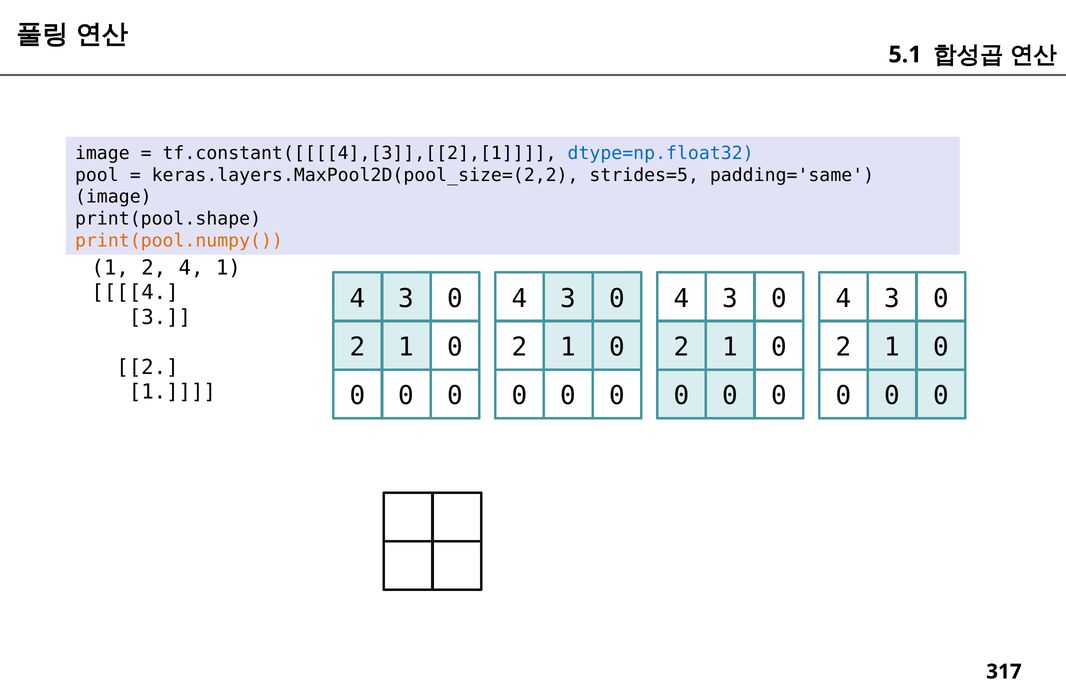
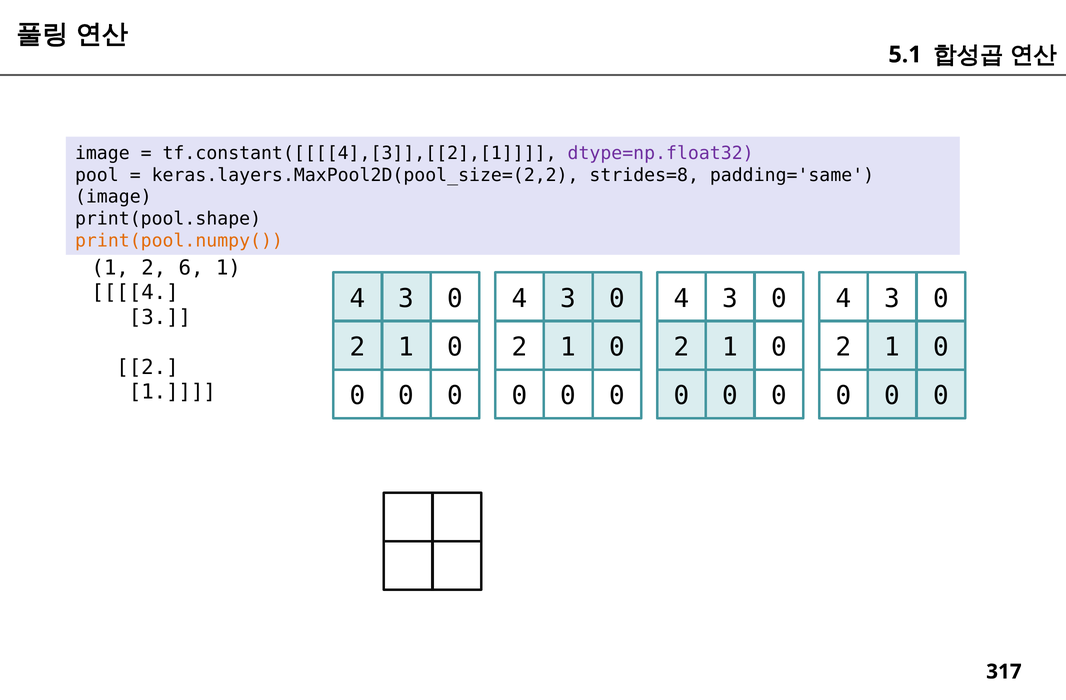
dtype=np.float32 colour: blue -> purple (661, 153)
strides=5: strides=5 -> strides=8 (644, 175)
2 4: 4 -> 6 (191, 268)
